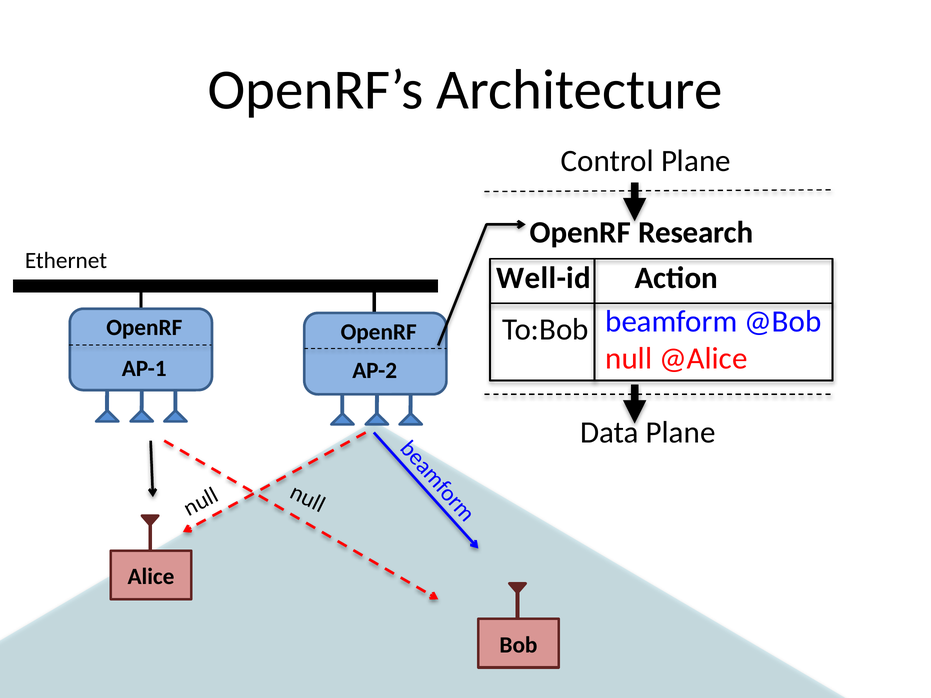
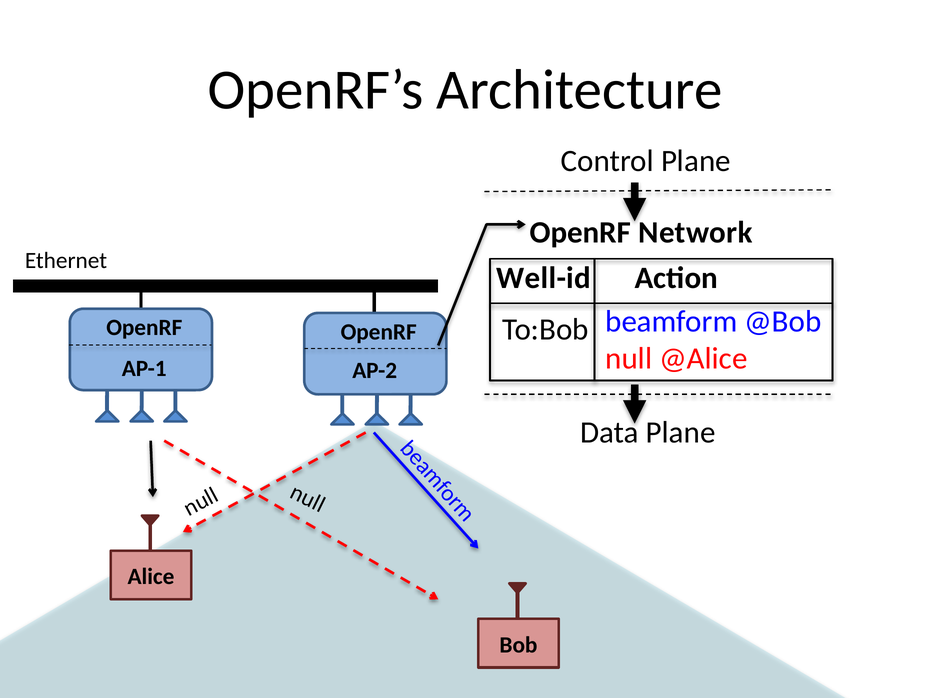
Research: Research -> Network (695, 233)
